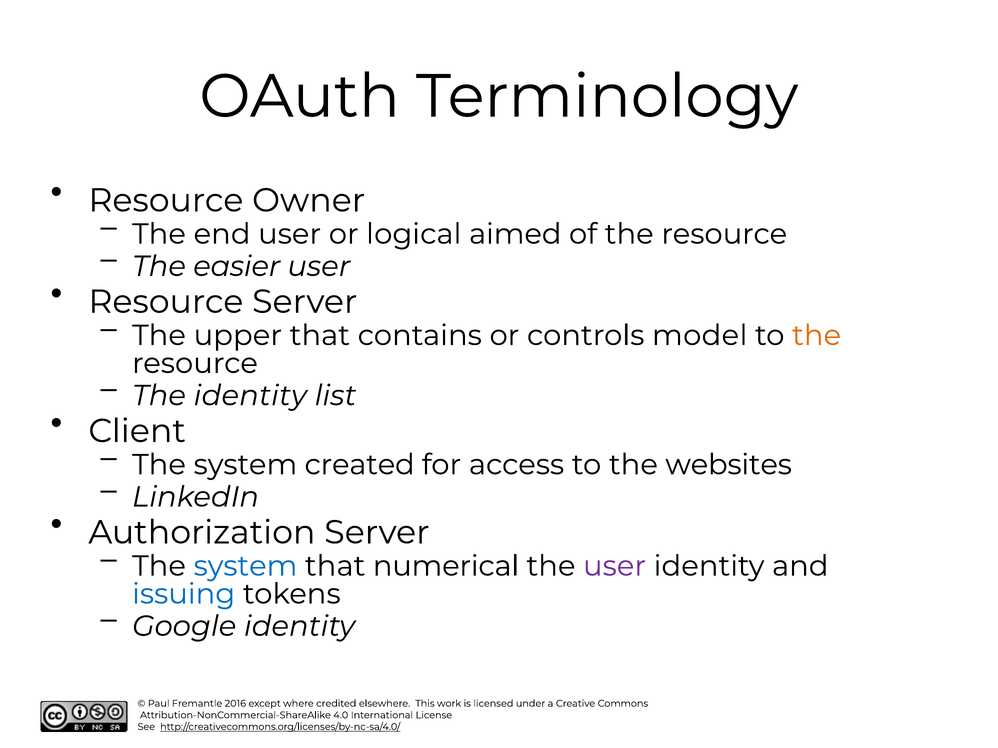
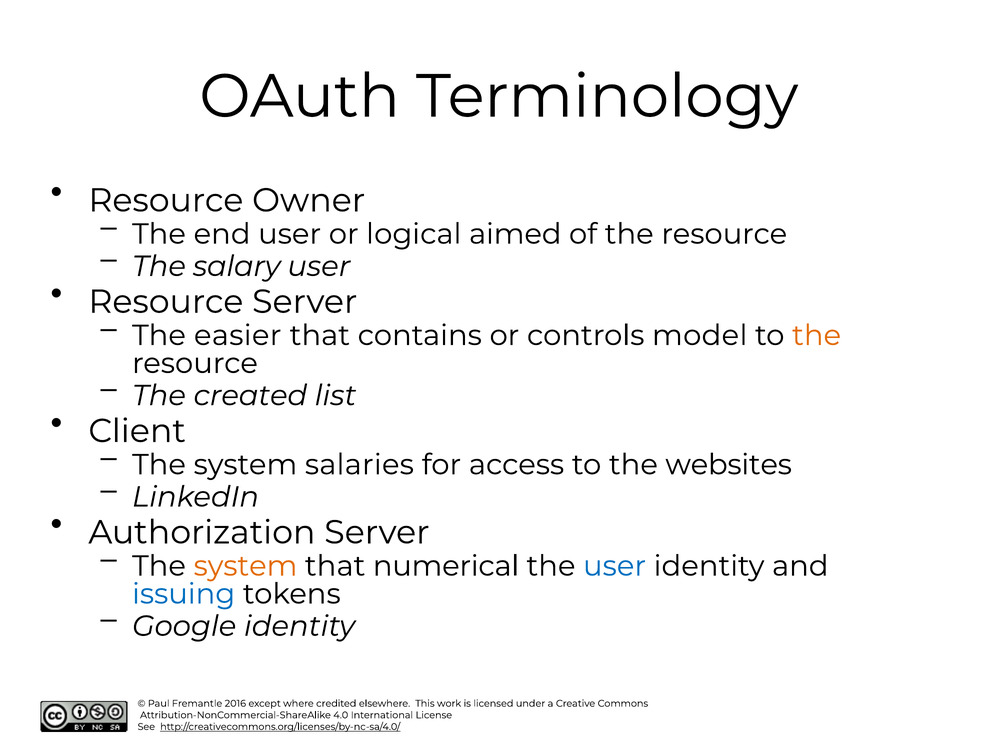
easier: easier -> salary (237, 266)
upper: upper -> easier (238, 336)
The identity: identity -> created (250, 396)
created: created -> salaries (359, 465)
system colour: blue -> orange (246, 566)
user colour: purple -> blue (615, 566)
